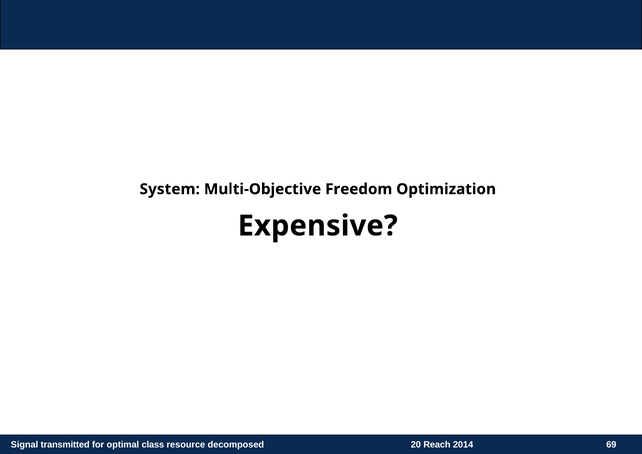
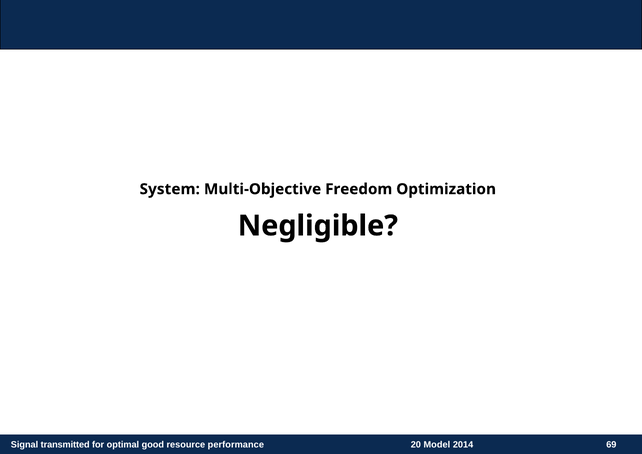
Expensive: Expensive -> Negligible (318, 226)
class: class -> good (153, 445)
decomposed: decomposed -> performance (236, 445)
Reach: Reach -> Model (437, 445)
